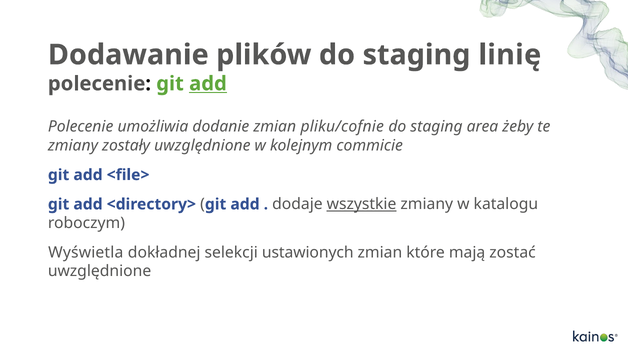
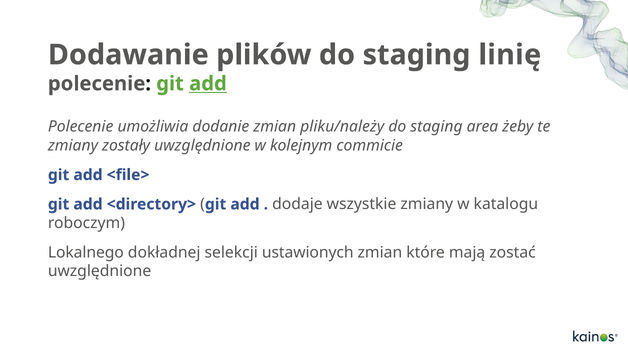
pliku/cofnie: pliku/cofnie -> pliku/należy (342, 127)
wszystkie underline: present -> none (362, 204)
Wyświetla: Wyświetla -> Lokalnego (86, 253)
